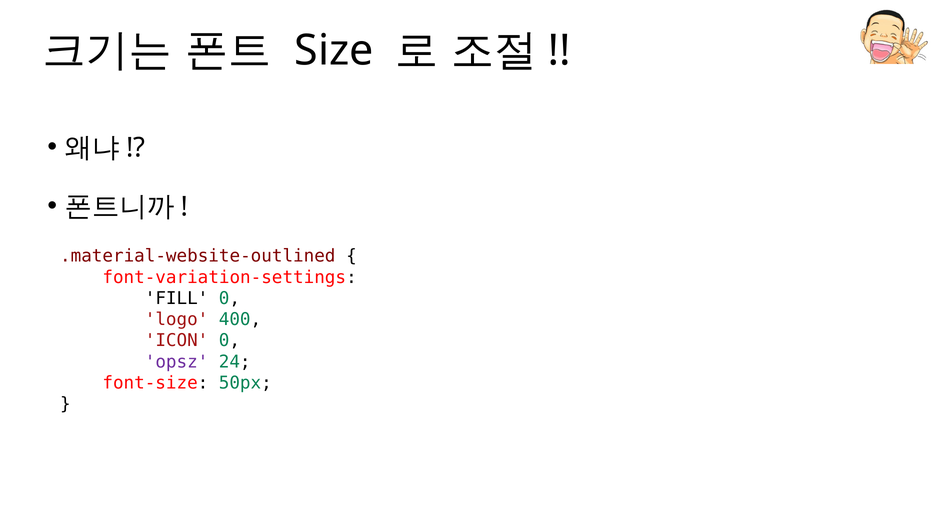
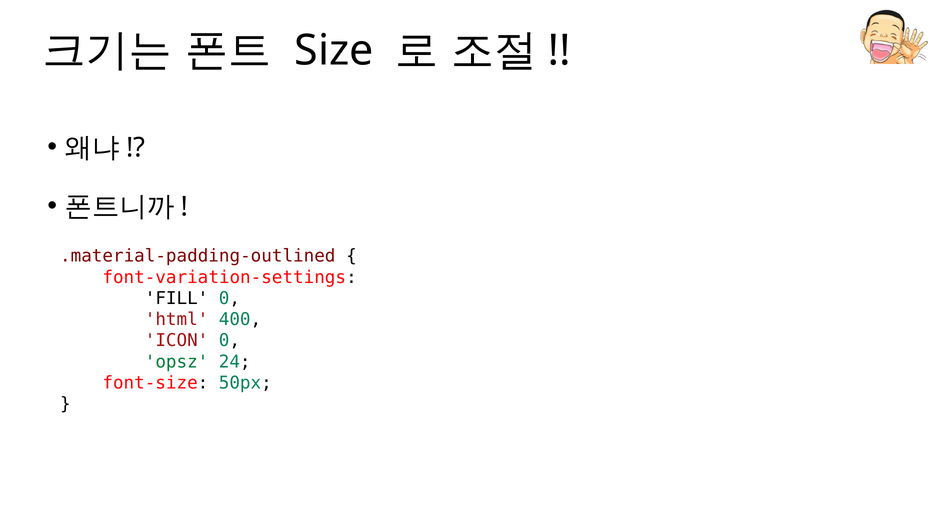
.material-website-outlined: .material-website-outlined -> .material-padding-outlined (198, 256)
logo: logo -> html (177, 320)
opsz colour: purple -> green (177, 362)
